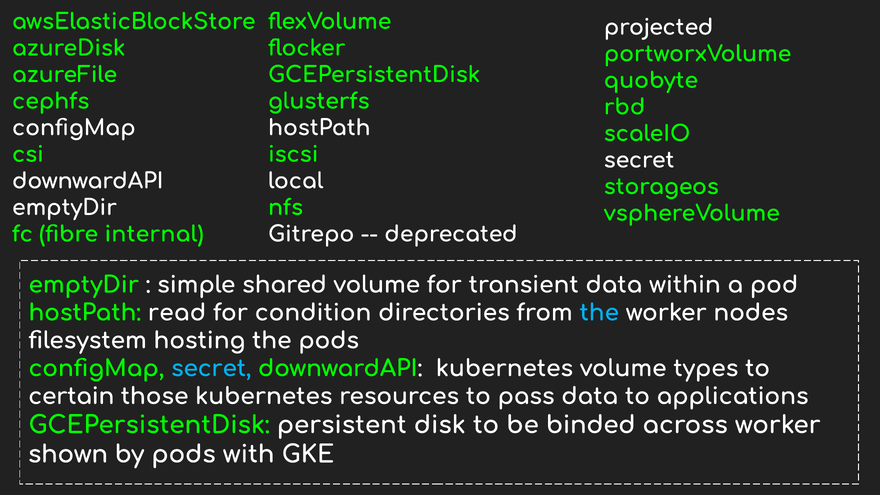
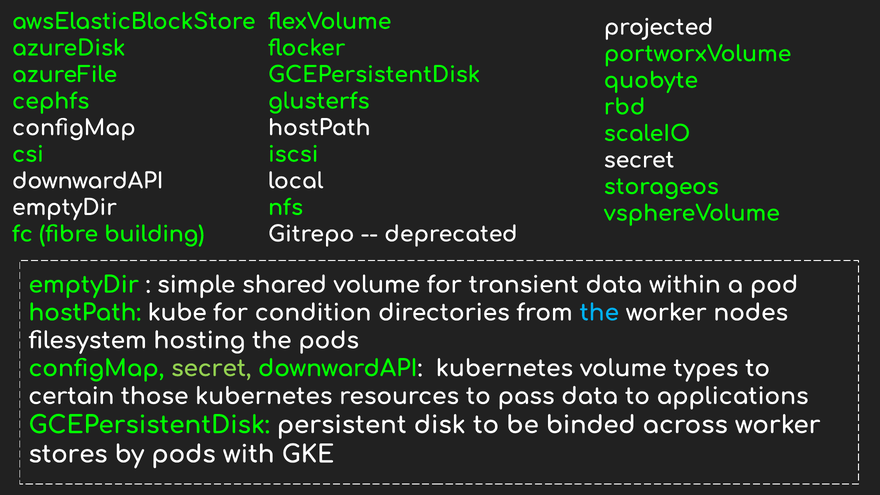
internal: internal -> building (154, 234)
read: read -> kube (177, 313)
secret colour: light blue -> light green (211, 369)
shown: shown -> stores (68, 454)
